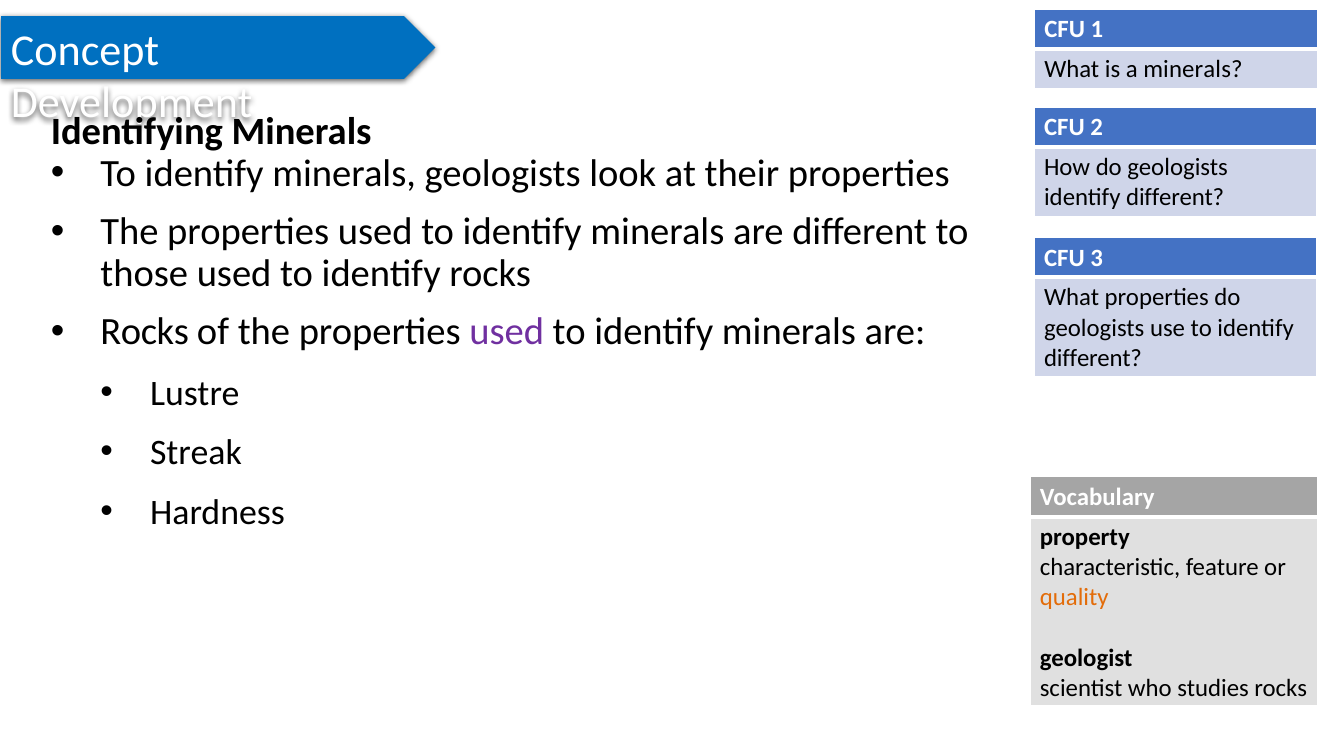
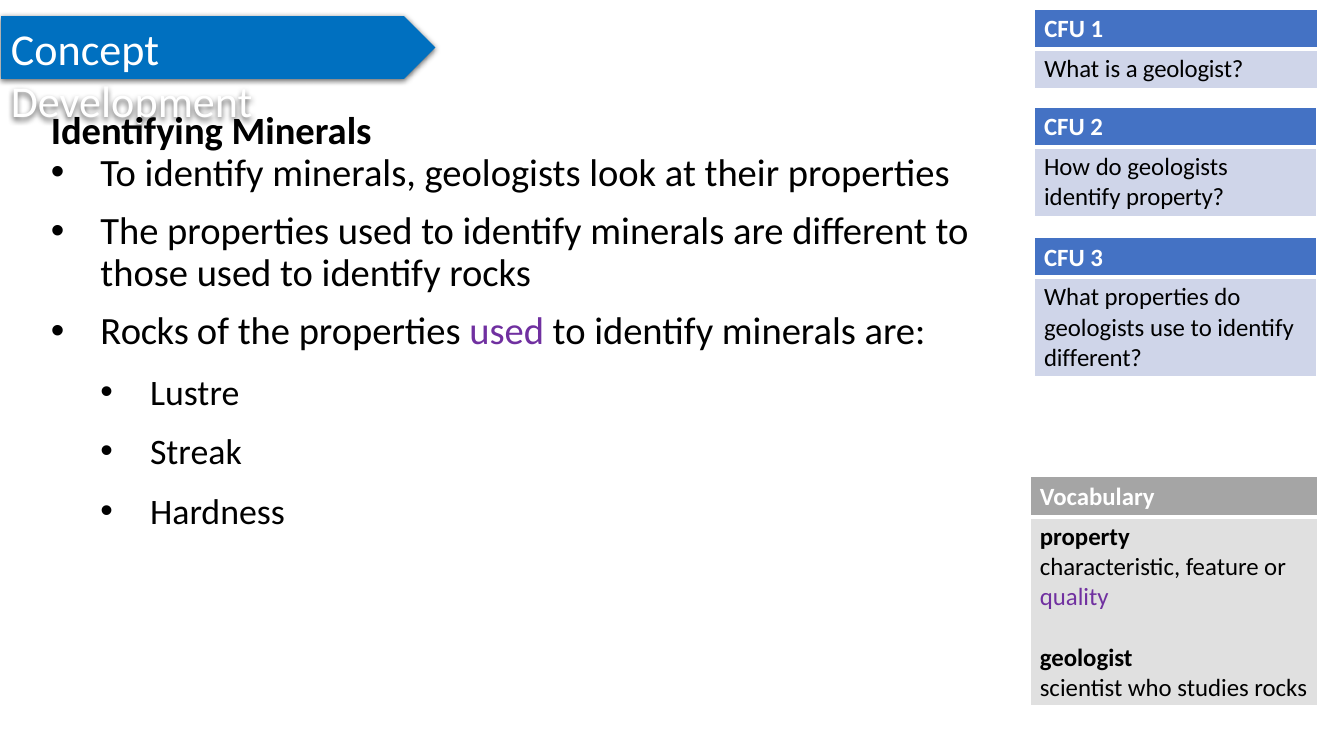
a minerals: minerals -> geologist (1193, 69)
different: different -> property (1175, 198)
quality colour: orange -> purple (1074, 598)
